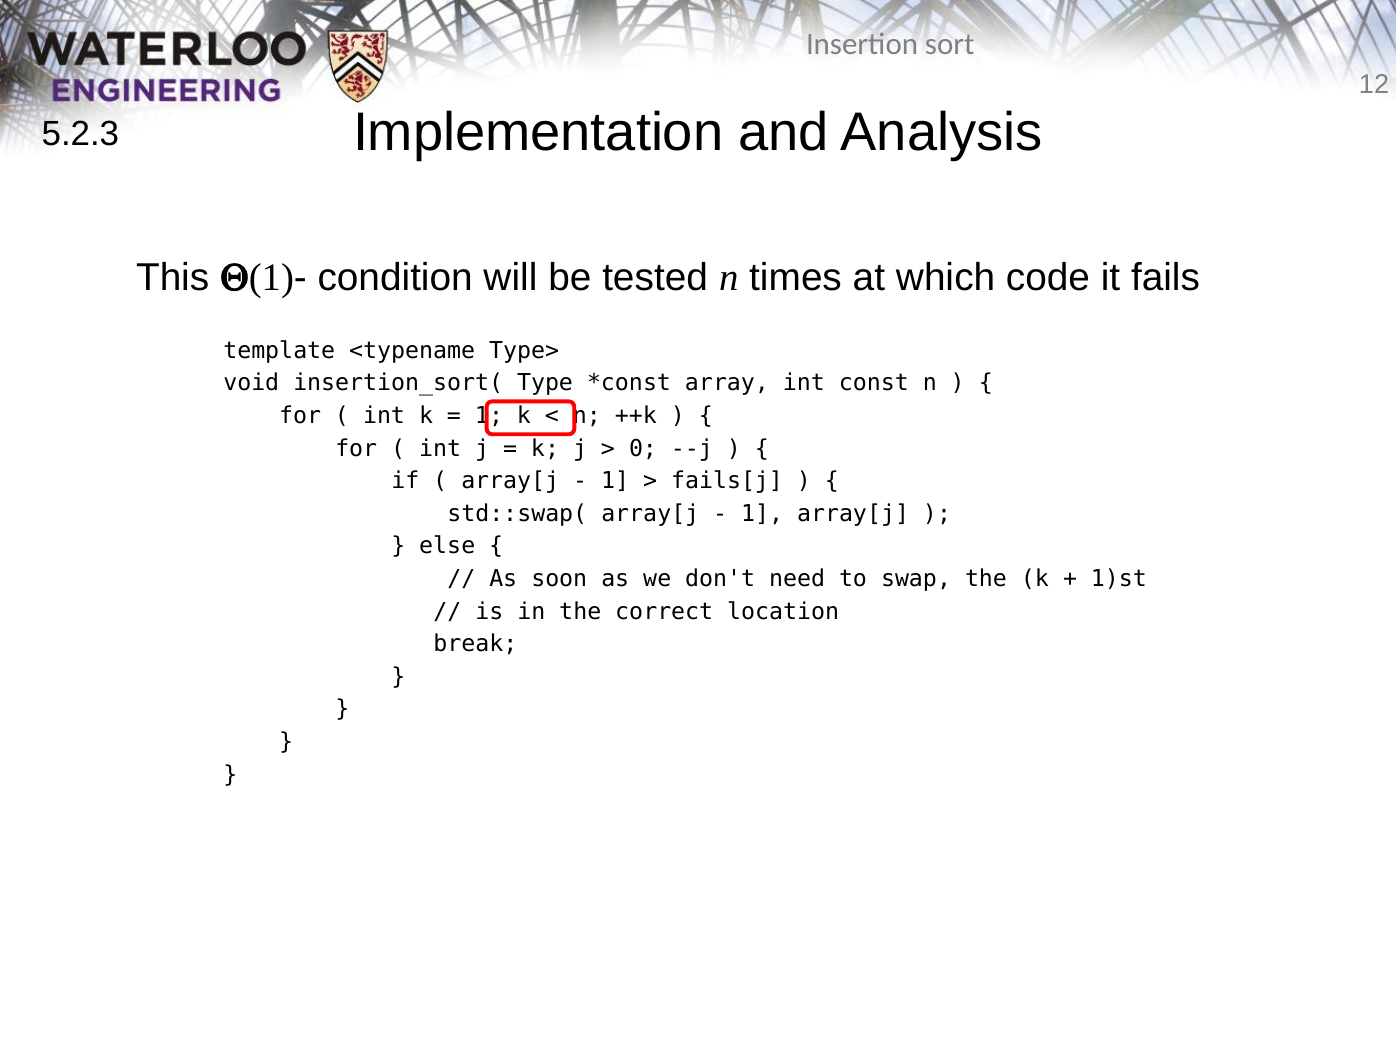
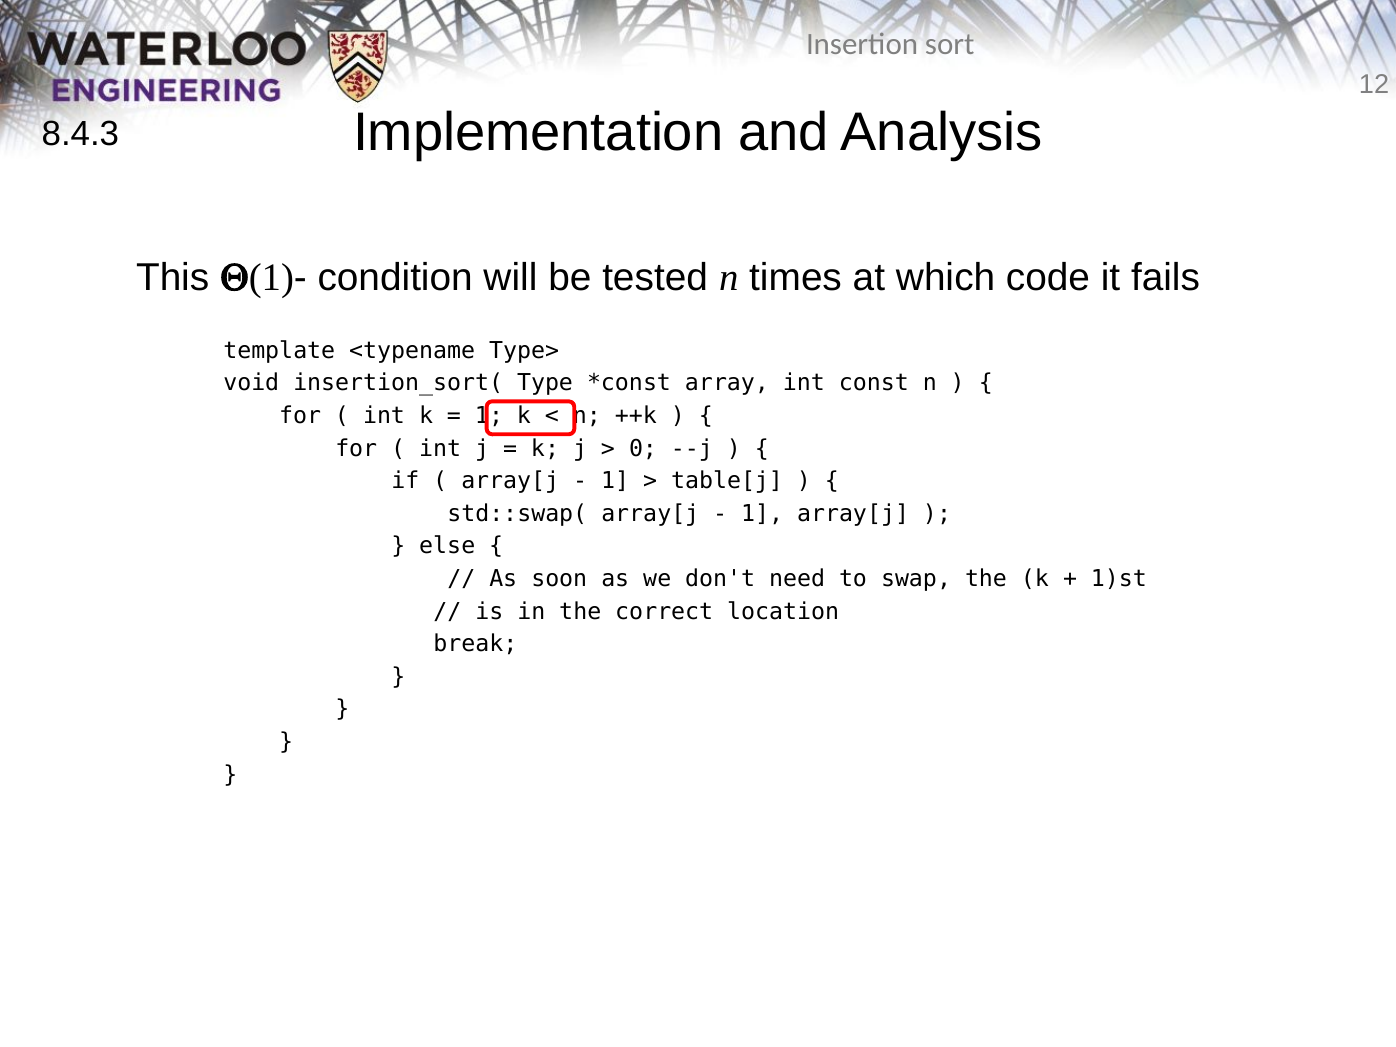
5.2.3: 5.2.3 -> 8.4.3 (80, 134)
fails[j: fails[j -> table[j (727, 481)
